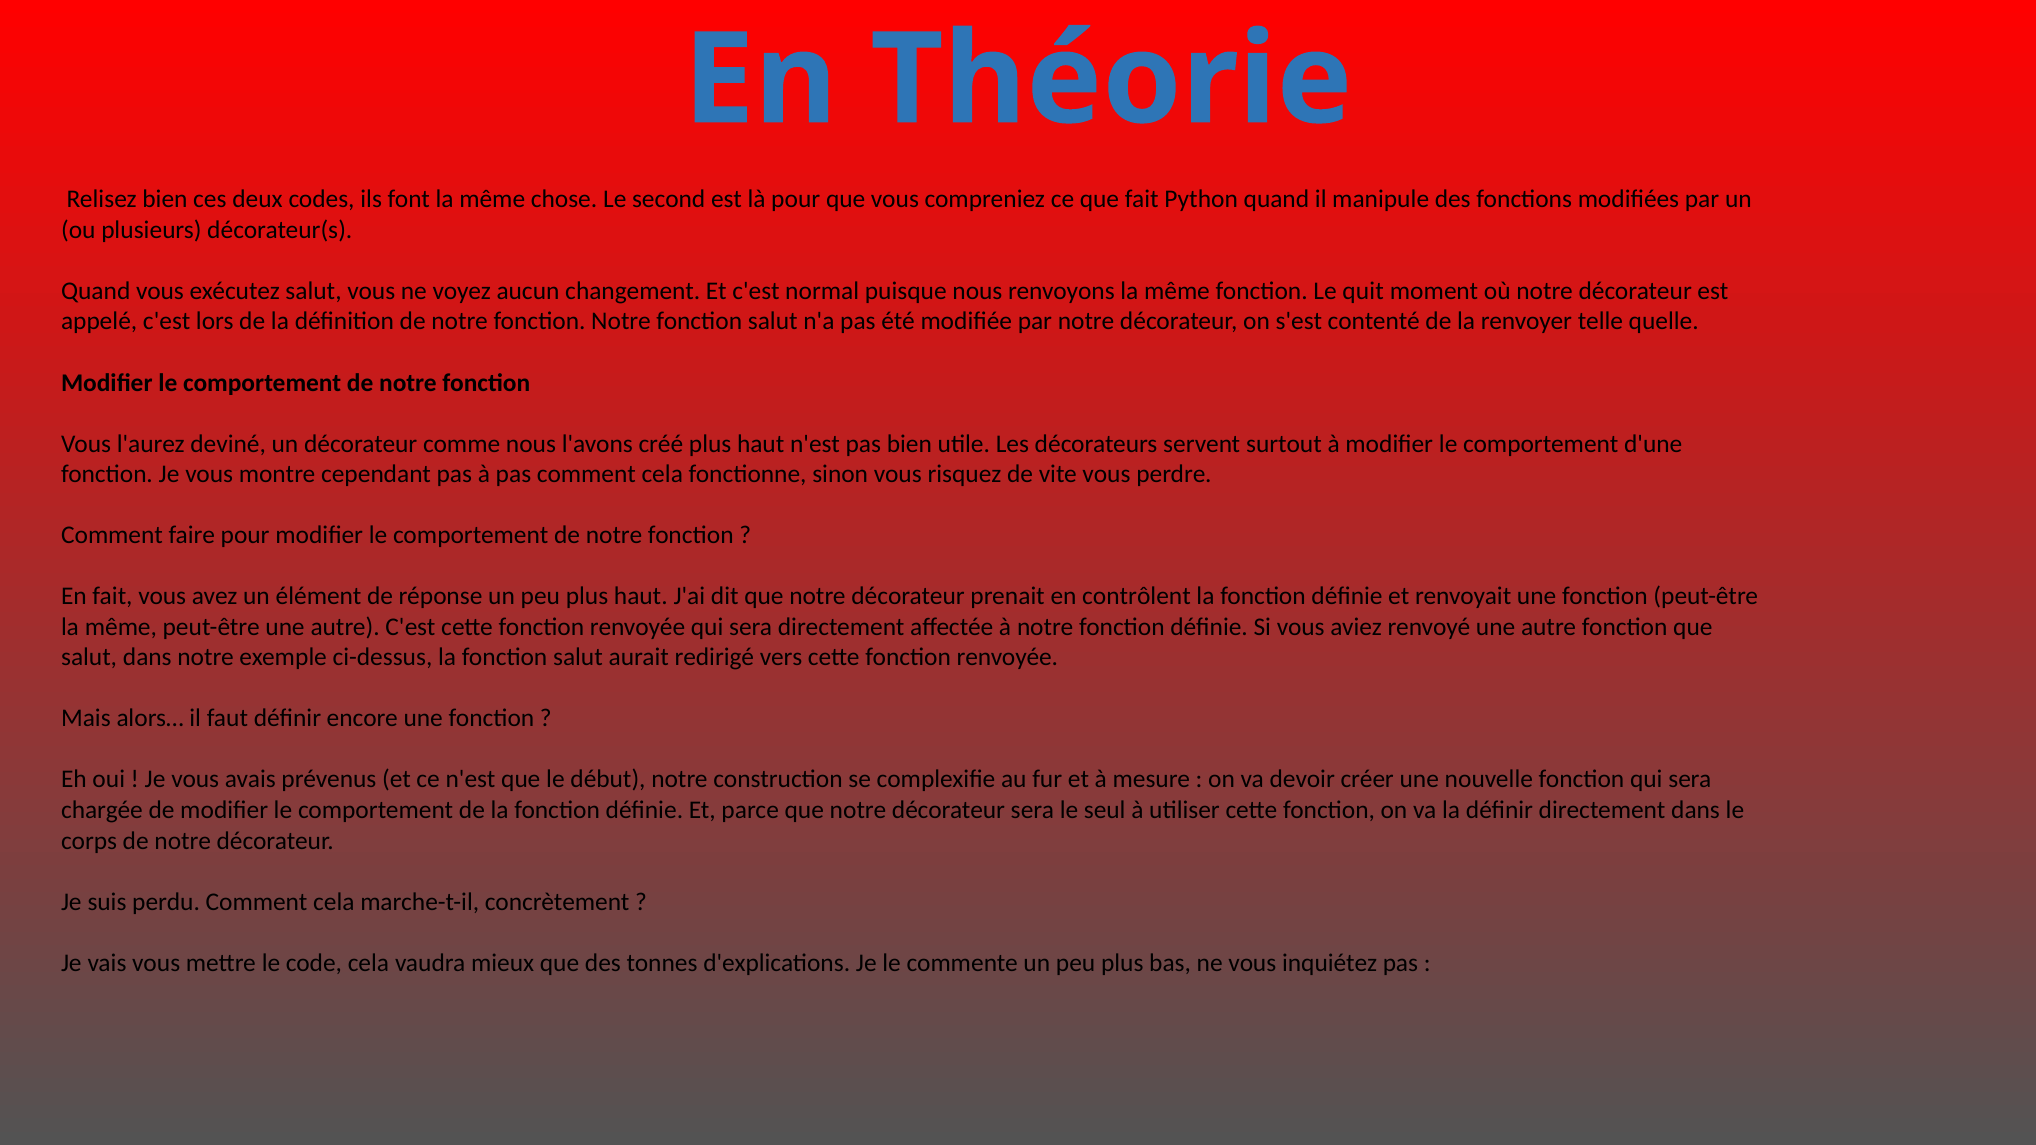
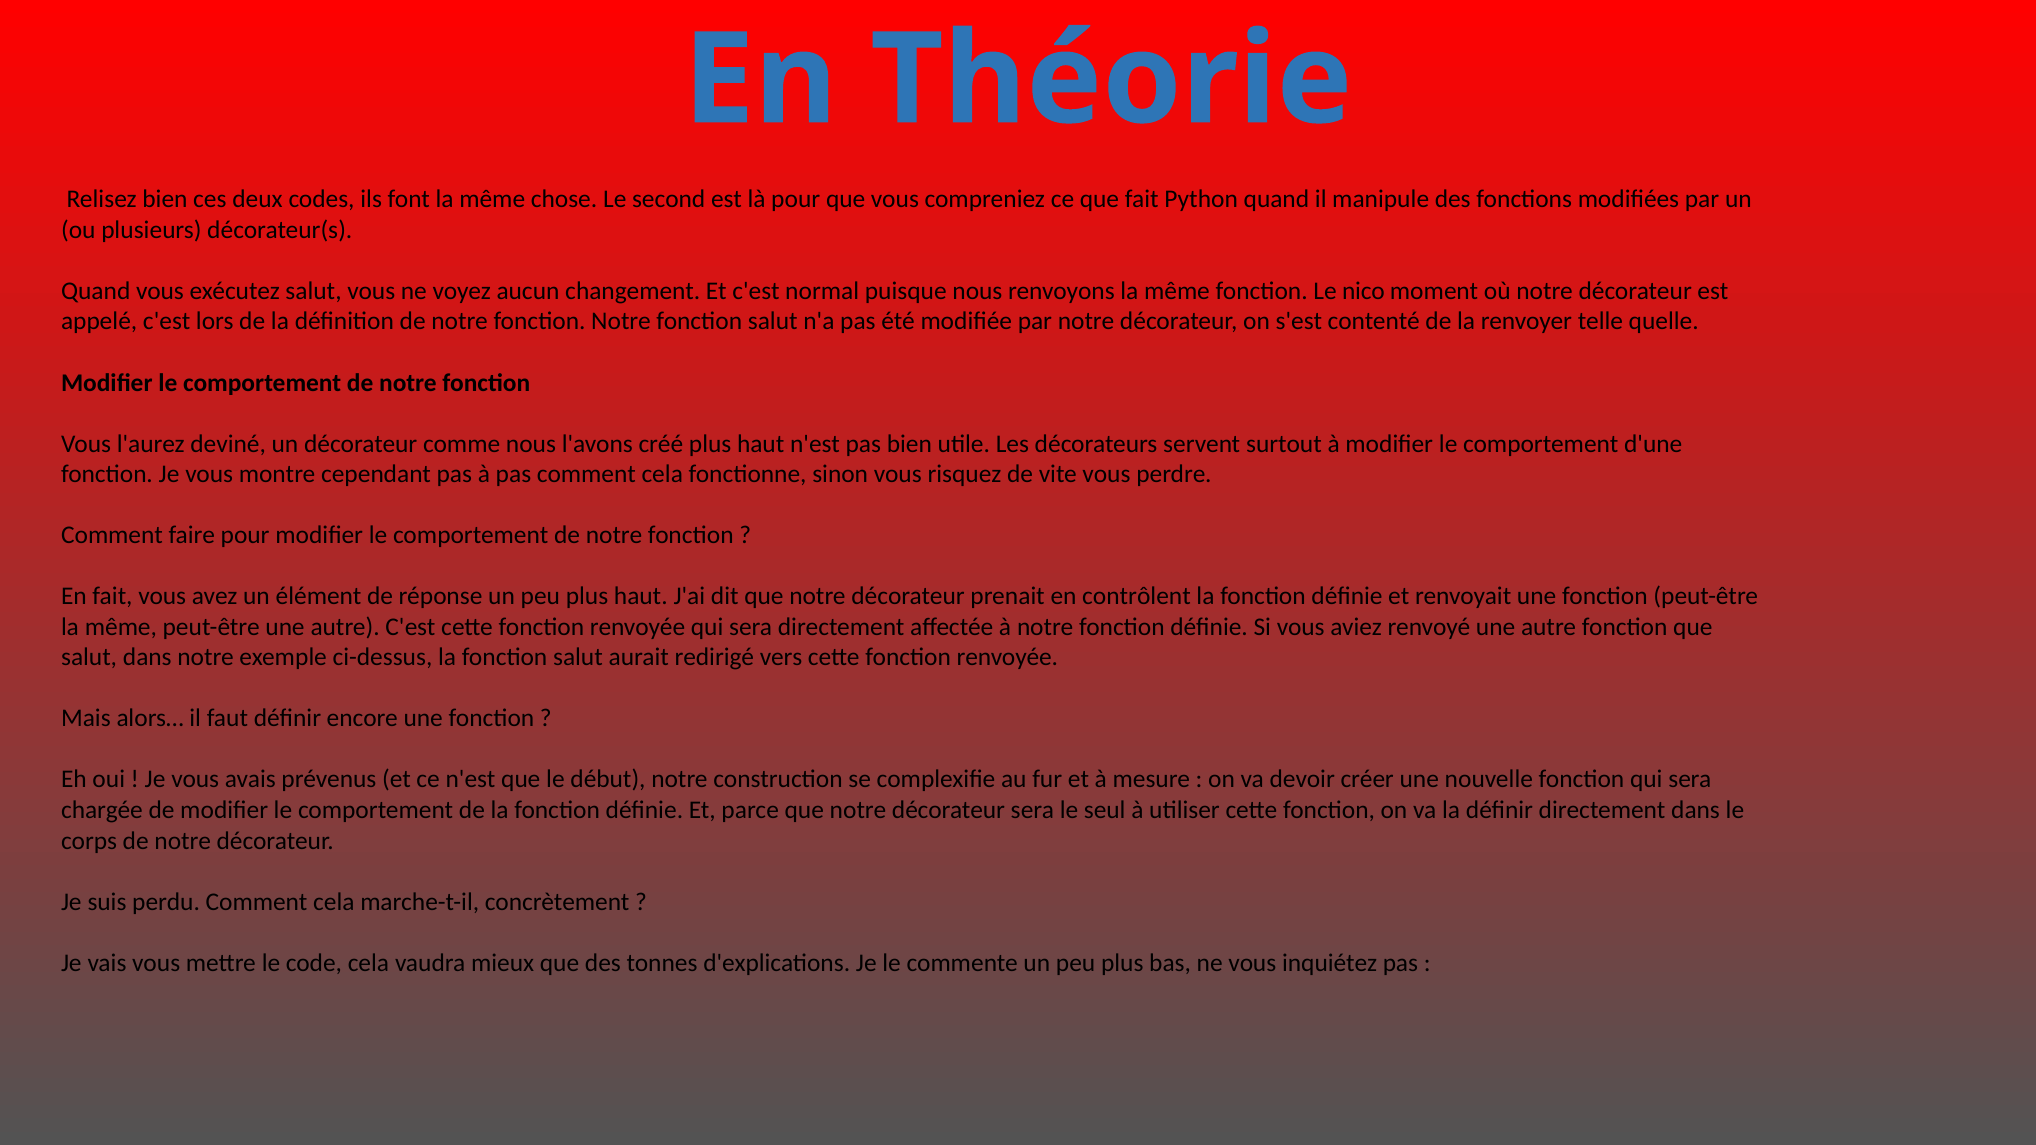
quit: quit -> nico (1363, 291)
